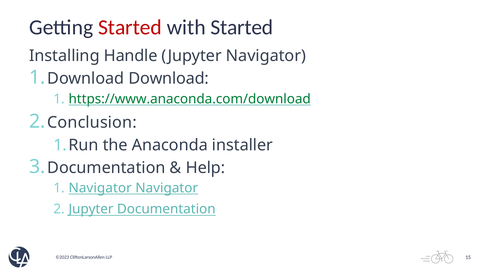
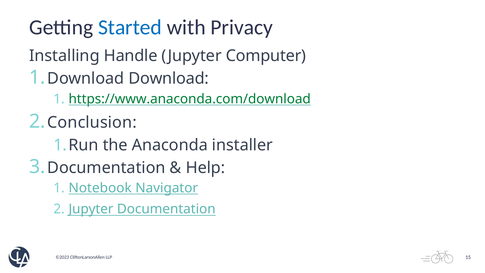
Started colour: red -> blue (130, 27)
with Started: Started -> Privacy (242, 27)
Jupyter Navigator: Navigator -> Computer (266, 56)
Navigator: Navigator -> Notebook (100, 188)
